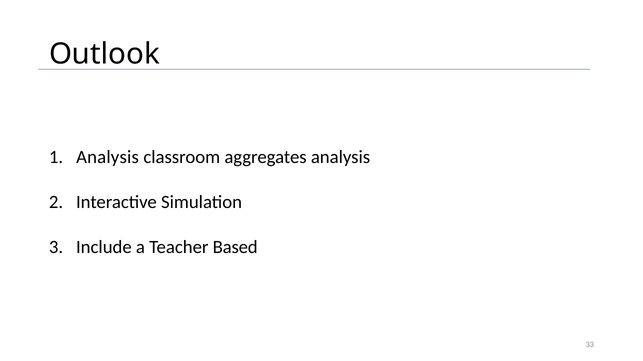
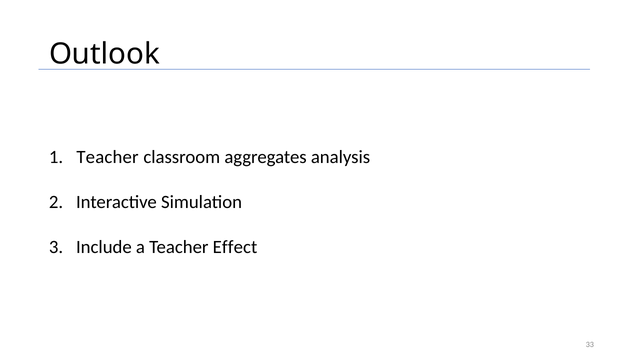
Analysis: Analysis -> Teacher (108, 157)
Based: Based -> Effect (235, 247)
